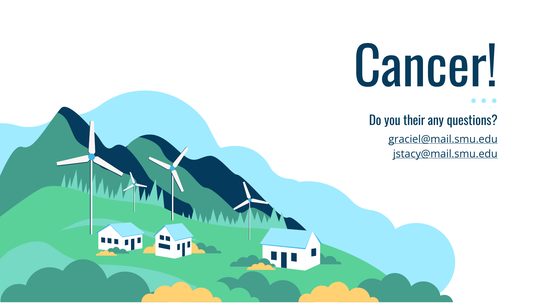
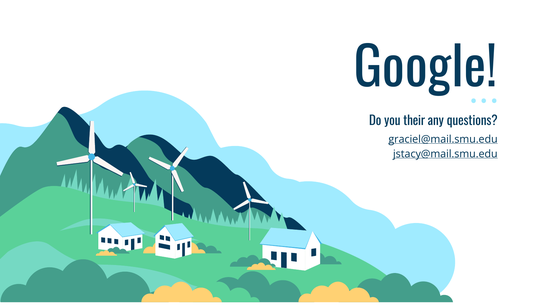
Cancer: Cancer -> Google (426, 69)
